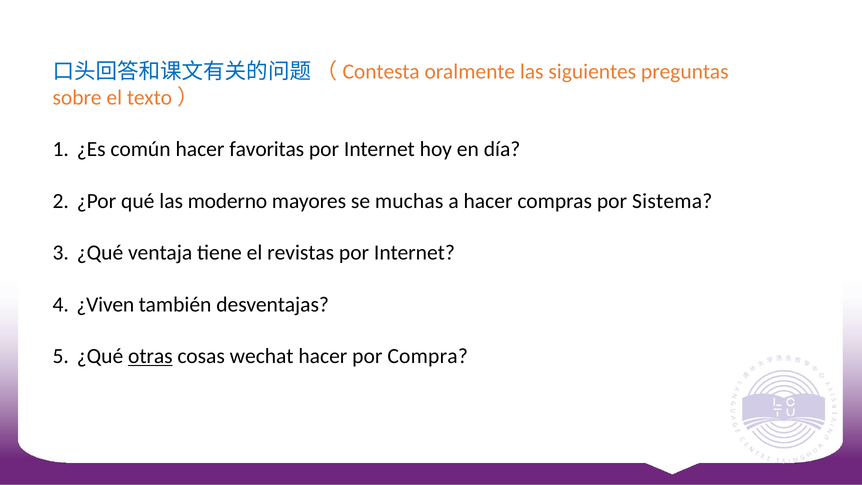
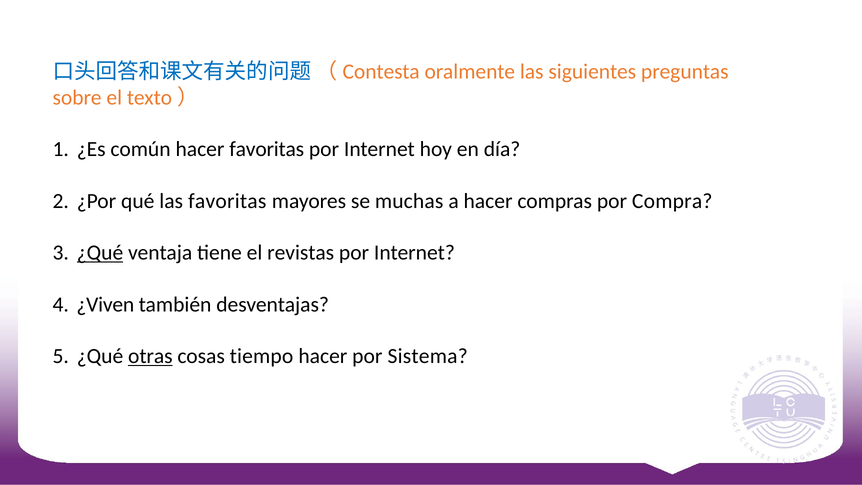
las moderno: moderno -> favoritas (227, 201)
Sistema: Sistema -> Compra (672, 201)
¿Qué underline: none -> present (100, 253)
wechat: wechat -> tiempo (262, 356)
Compra: Compra -> Sistema (428, 356)
